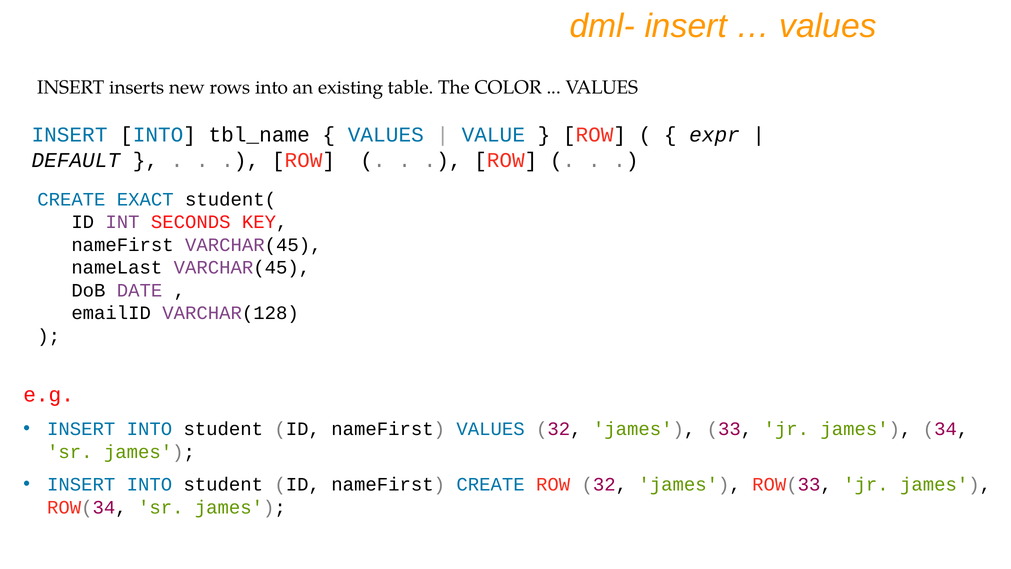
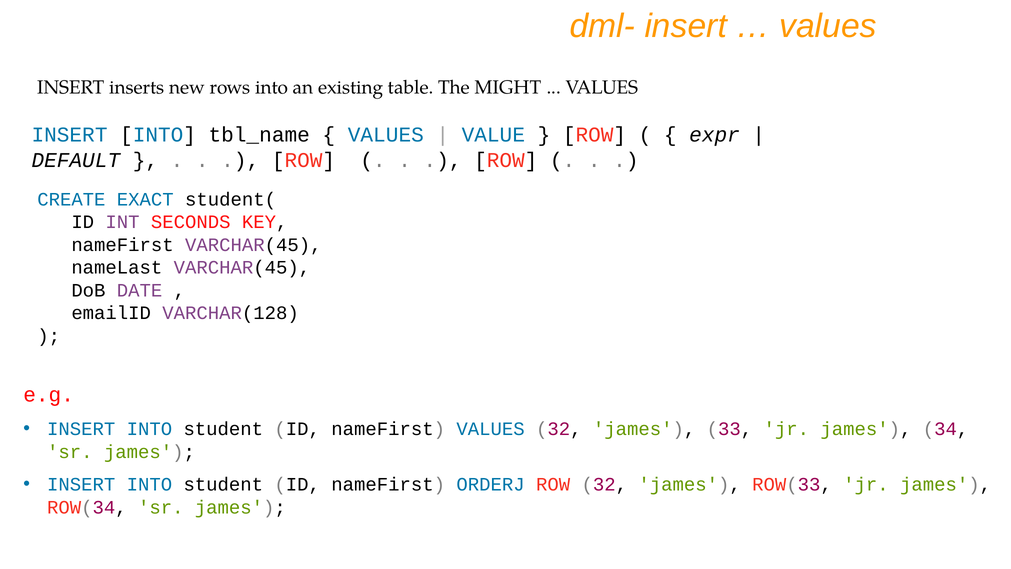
COLOR: COLOR -> MIGHT (508, 87)
nameFirst CREATE: CREATE -> ORDERJ (491, 484)
